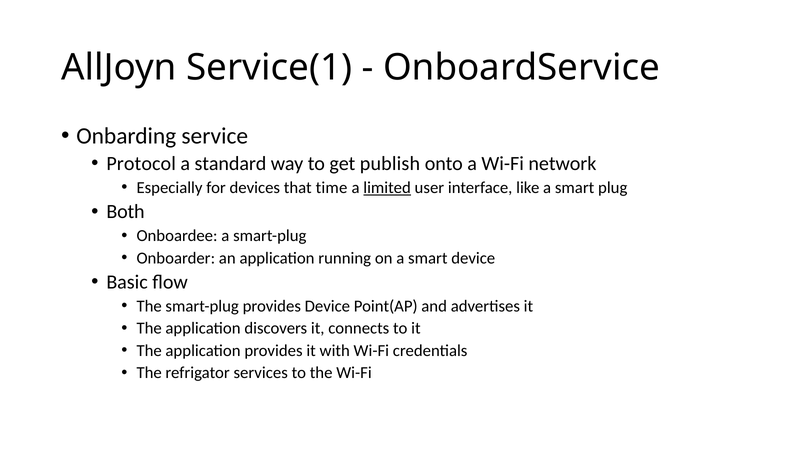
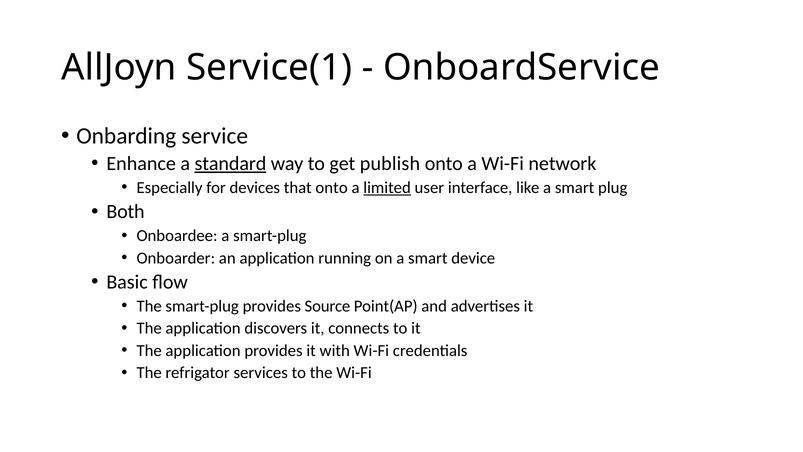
Protocol: Protocol -> Enhance (141, 163)
standard underline: none -> present (230, 163)
that time: time -> onto (332, 188)
provides Device: Device -> Source (327, 306)
